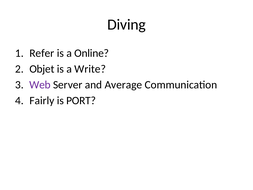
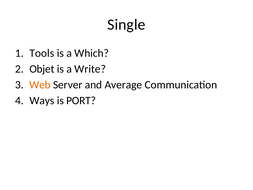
Diving: Diving -> Single (126, 24)
Refer: Refer -> Tools (42, 53)
Online: Online -> Which (92, 53)
Web colour: purple -> orange (40, 85)
Fairly: Fairly -> Ways (42, 100)
